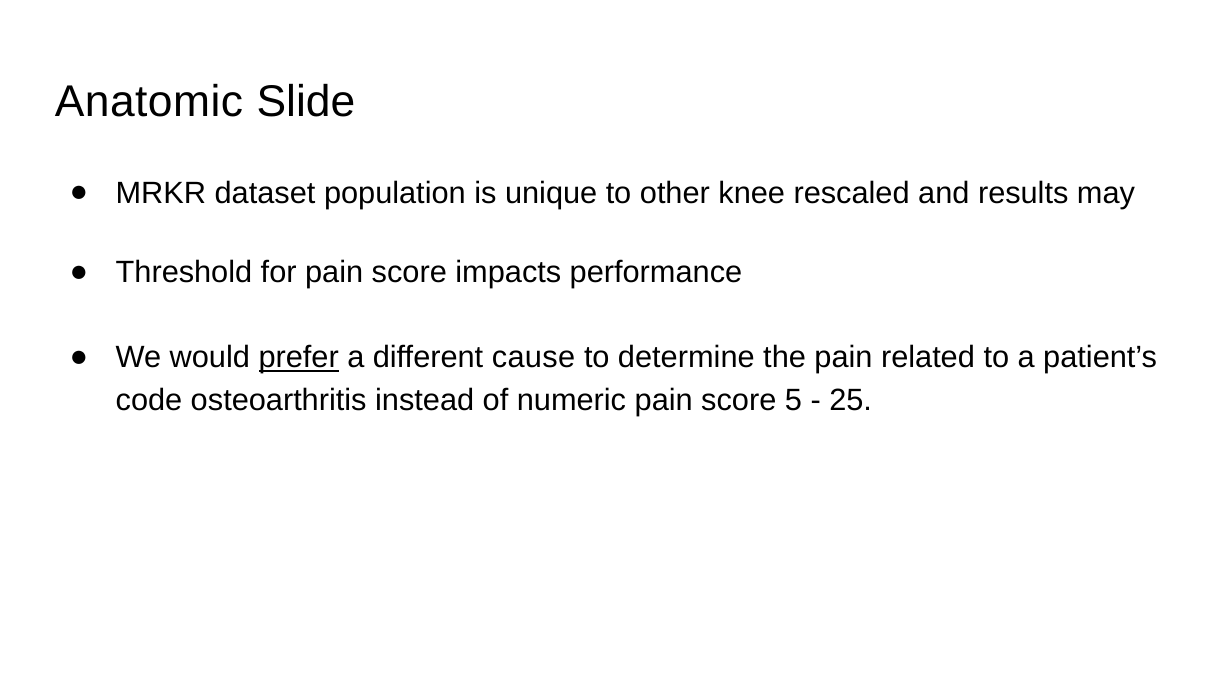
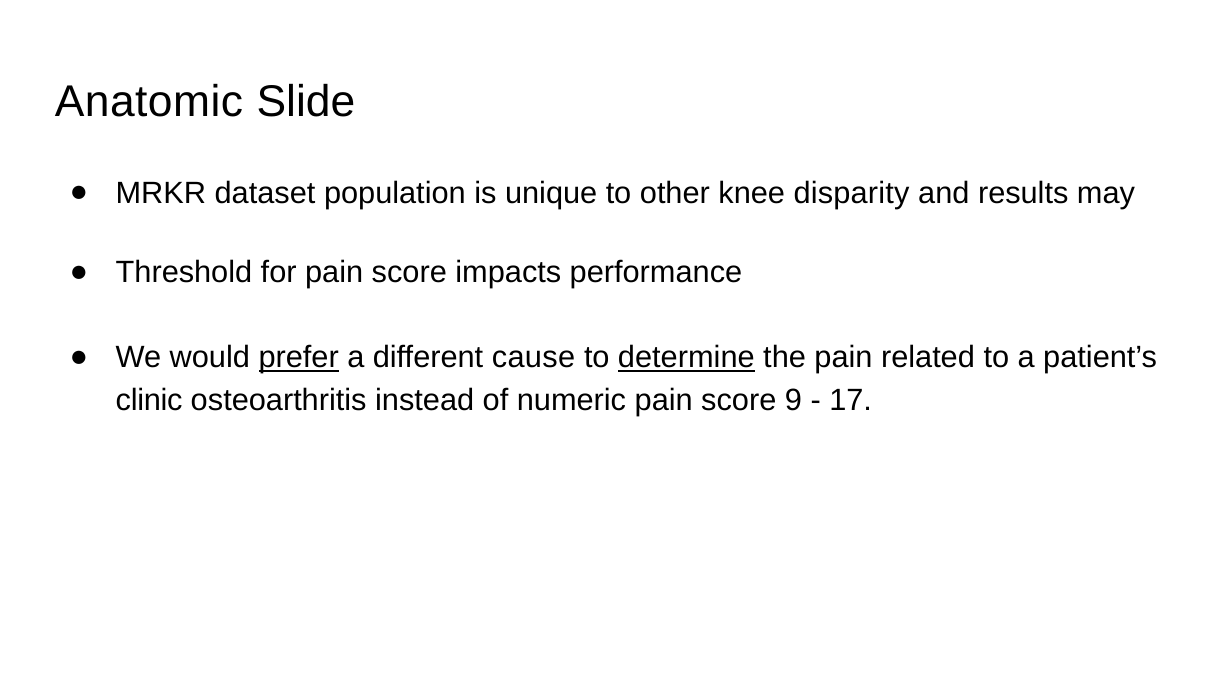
rescaled: rescaled -> disparity (852, 193)
determine underline: none -> present (686, 358)
code: code -> clinic (149, 400)
5: 5 -> 9 (794, 400)
25: 25 -> 17 (851, 400)
